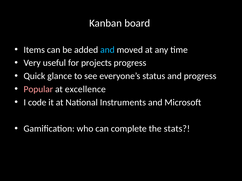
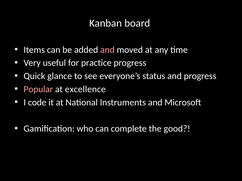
and colour: light blue -> pink (107, 50)
projects: projects -> practice (96, 63)
stats: stats -> good (177, 129)
